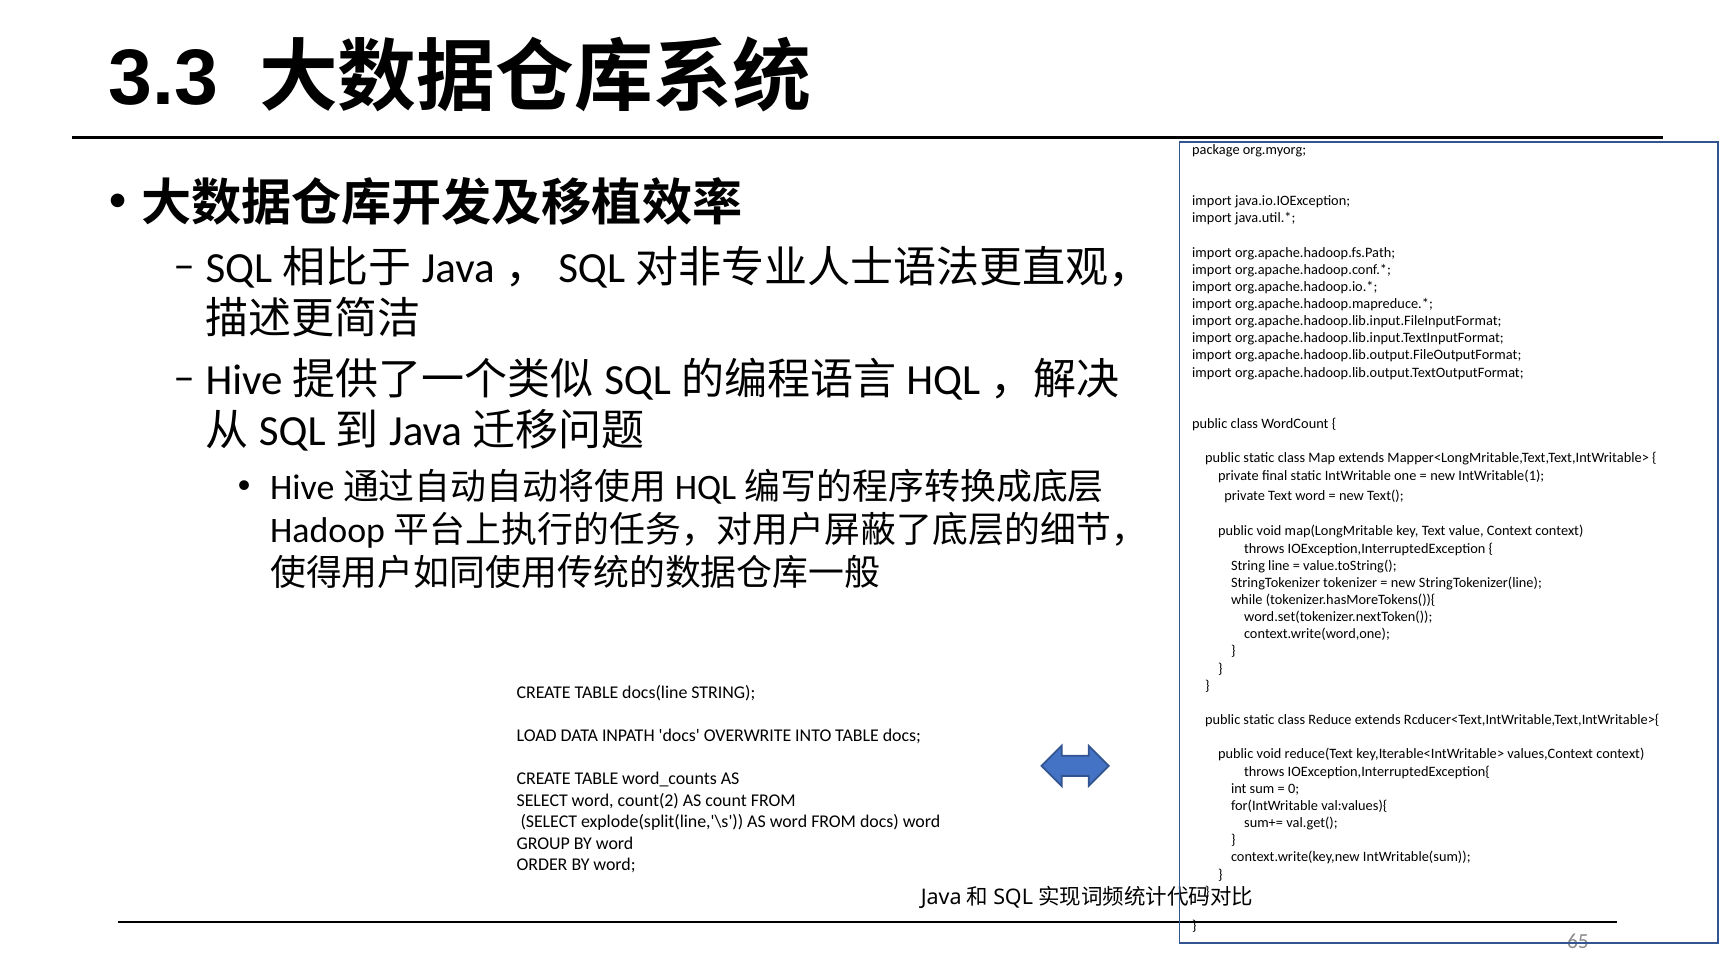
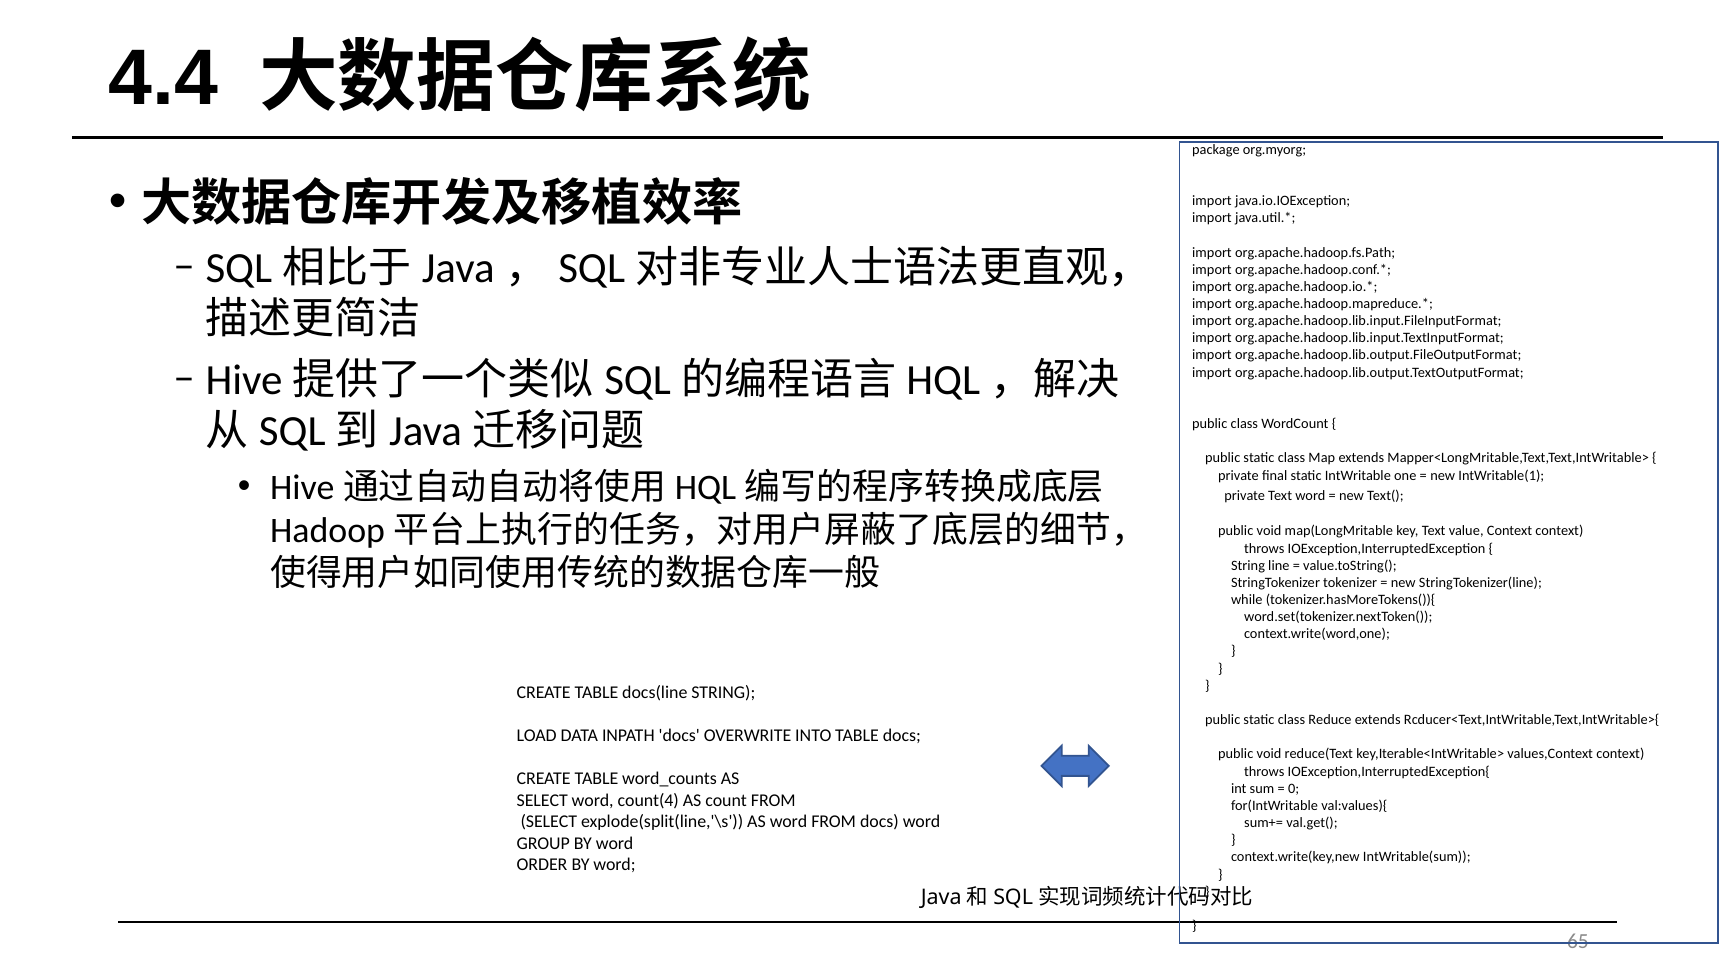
3.3: 3.3 -> 4.4 (164, 78)
count(2: count(2 -> count(4 (648, 801)
